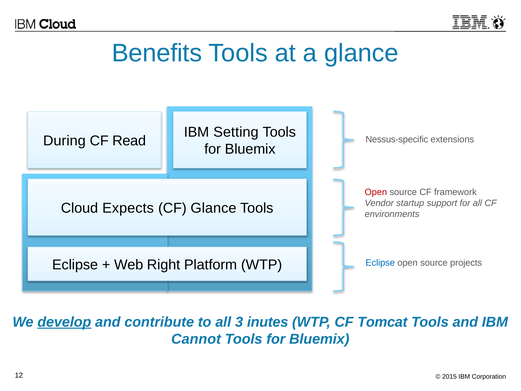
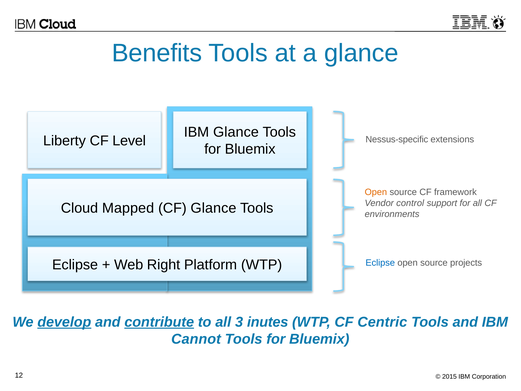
IBM Setting: Setting -> Glance (236, 132)
During: During -> Liberty (64, 141)
Read: Read -> Level (129, 141)
Open colour: red -> orange (376, 192)
startup: startup -> control (410, 203)
Expects: Expects -> Mapped (128, 208)
contribute underline: none -> present (159, 322)
Tomcat: Tomcat -> Centric (382, 322)
